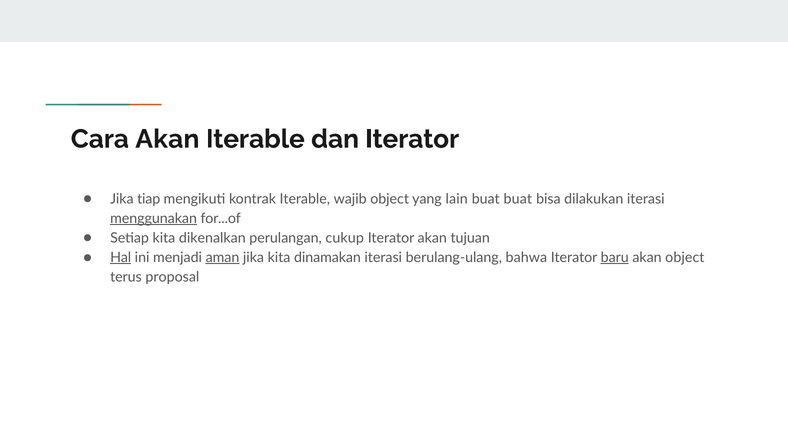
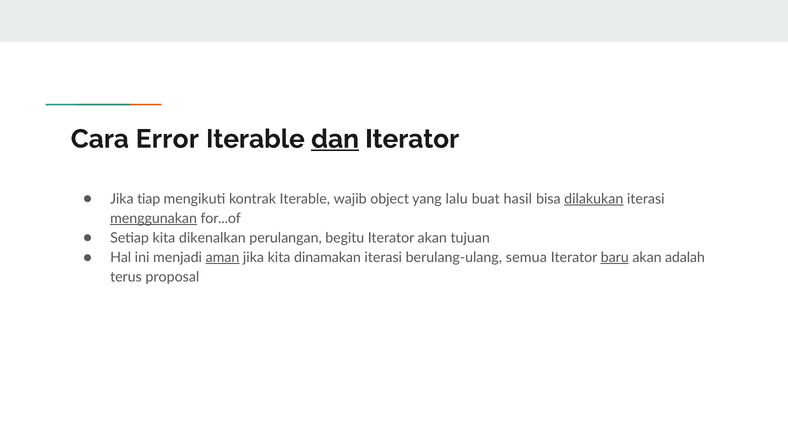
Cara Akan: Akan -> Error (167, 139)
dan underline: none -> present (335, 139)
lain: lain -> lalu (457, 199)
buat buat: buat -> hasil (518, 199)
dilakukan underline: none -> present (594, 199)
cukup: cukup -> begitu (345, 238)
Hal underline: present -> none (121, 258)
bahwa: bahwa -> semua (526, 258)
akan object: object -> adalah (685, 258)
